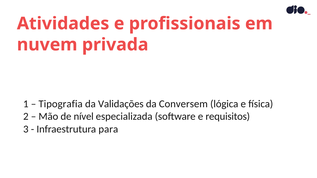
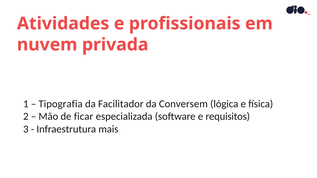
Validações: Validações -> Facilitador (121, 104)
nível: nível -> ficar (84, 117)
para: para -> mais (108, 129)
